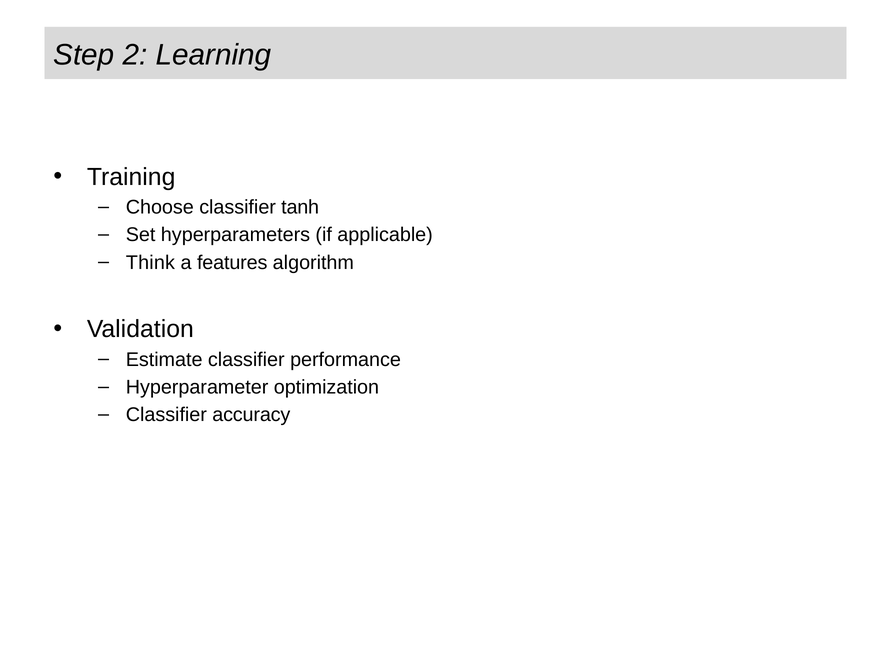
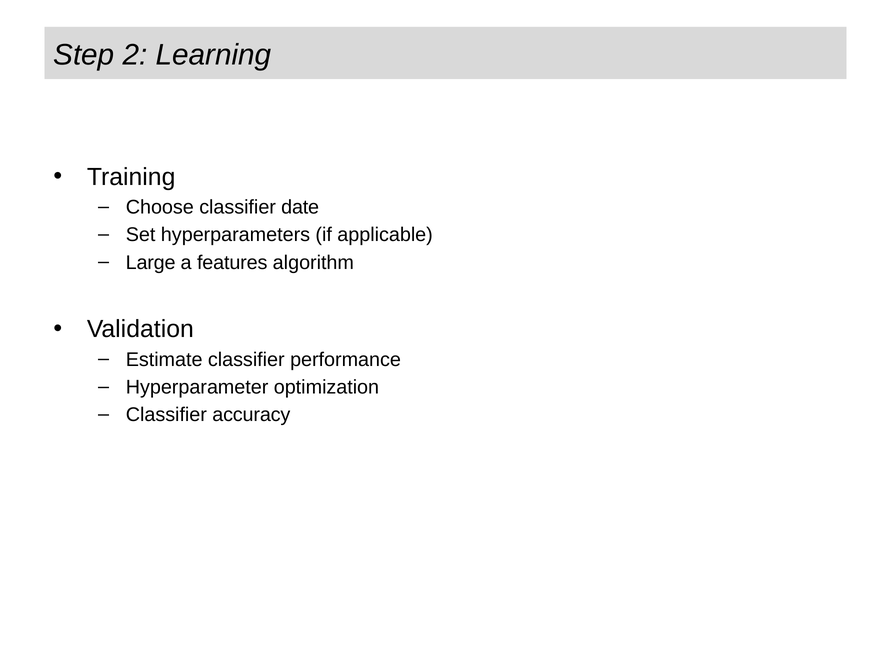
tanh: tanh -> date (300, 207)
Think: Think -> Large (151, 263)
